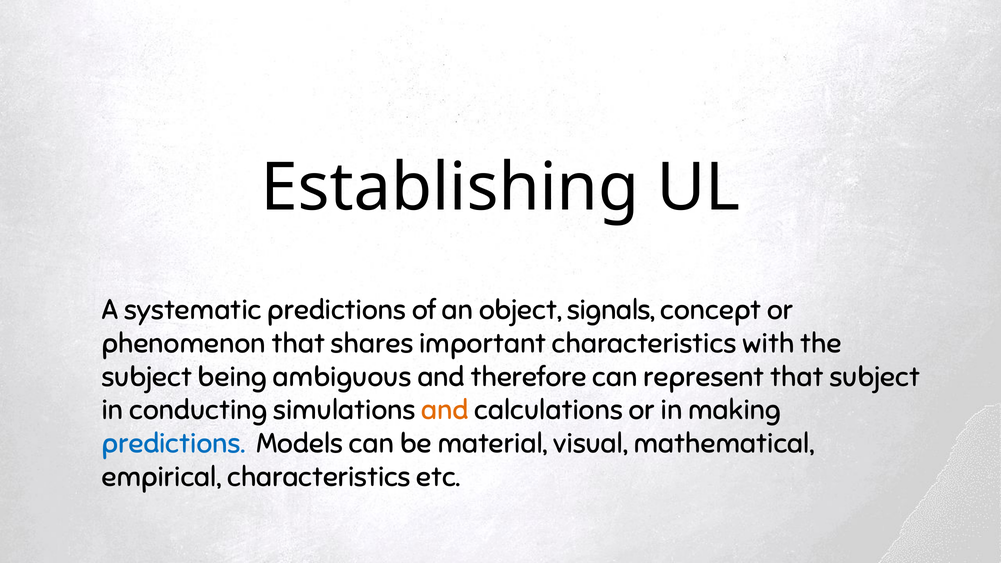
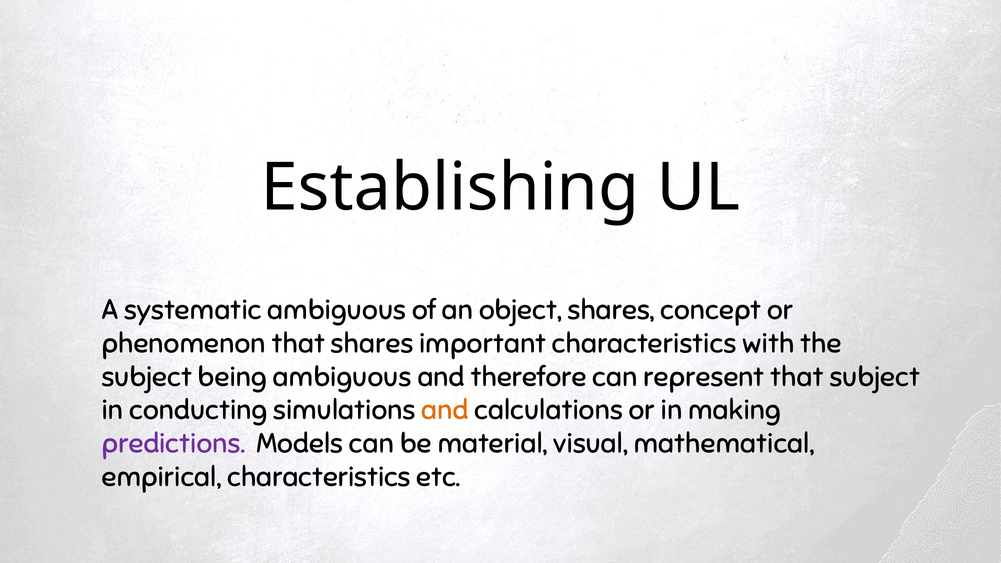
systematic predictions: predictions -> ambiguous (337, 310)
object signals: signals -> shares (611, 310)
predictions colour: blue -> purple (173, 444)
